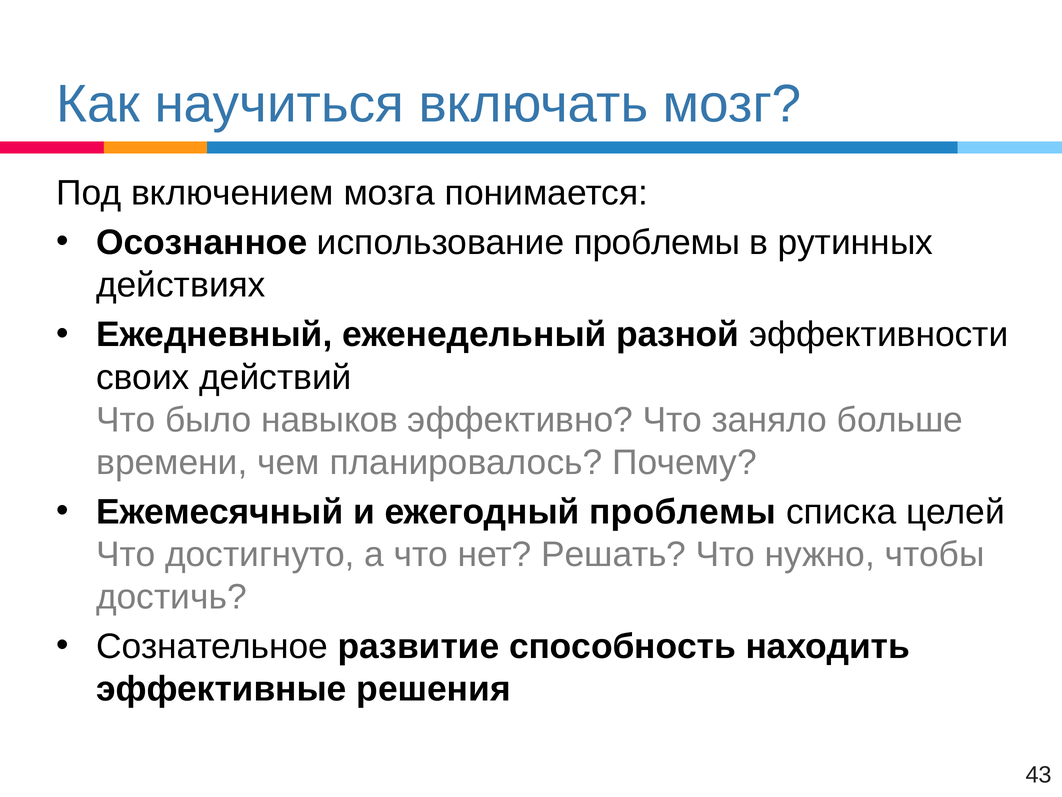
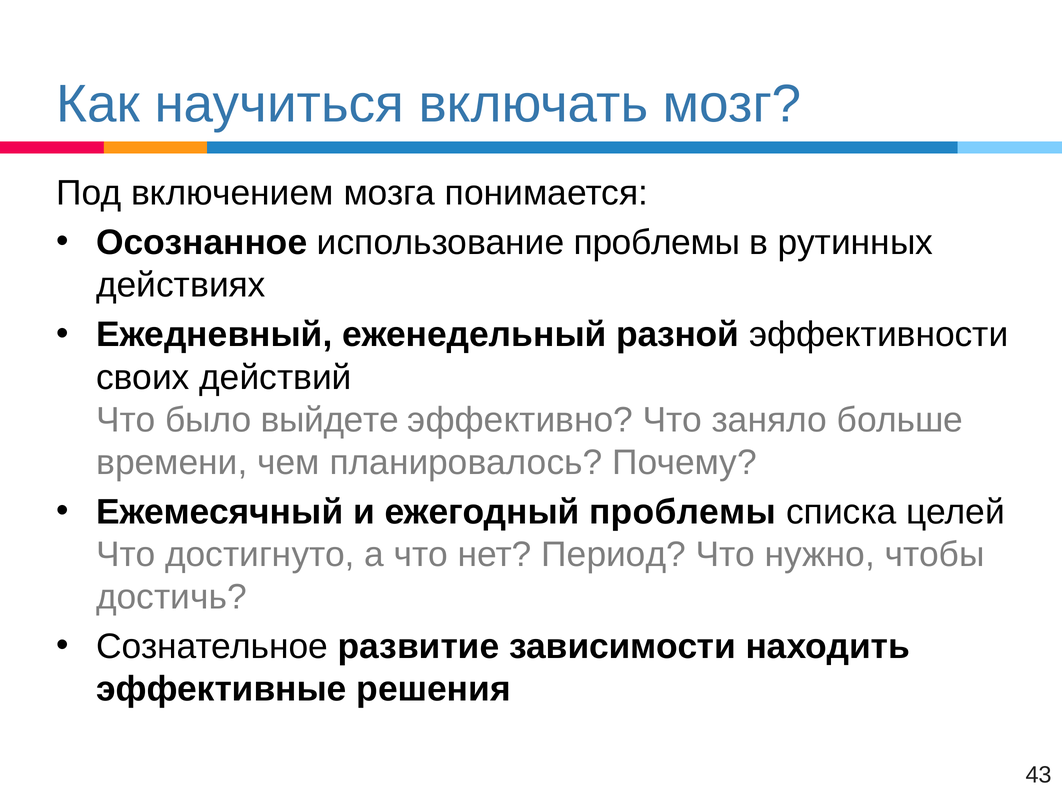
навыков: навыков -> выйдете (330, 420)
Решать: Решать -> Период (614, 554)
способность: способность -> зависимости (622, 646)
